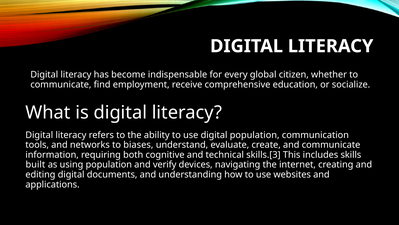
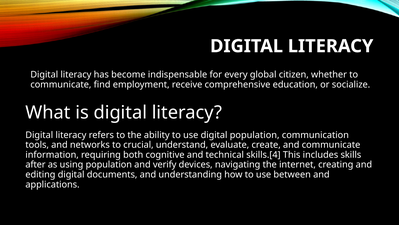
biases: biases -> crucial (138, 145)
skills.[3: skills.[3 -> skills.[4 (263, 154)
built: built -> after (35, 164)
websites: websites -> between (292, 174)
